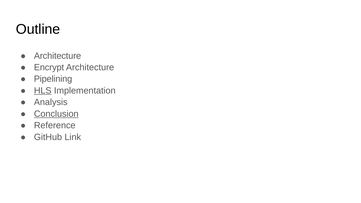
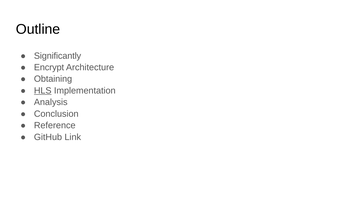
Architecture: Architecture -> Significantly (58, 56)
Pipelining: Pipelining -> Obtaining (53, 79)
Conclusion underline: present -> none (56, 114)
